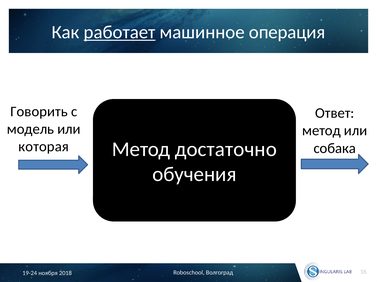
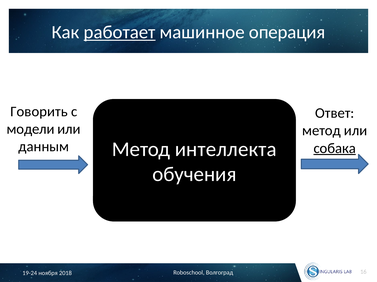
модель: модель -> модели (31, 129)
которая: которая -> данным (44, 147)
достаточно: достаточно -> интеллекта (226, 150)
собака underline: none -> present (335, 149)
